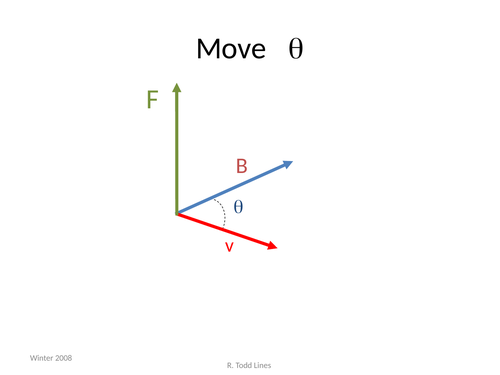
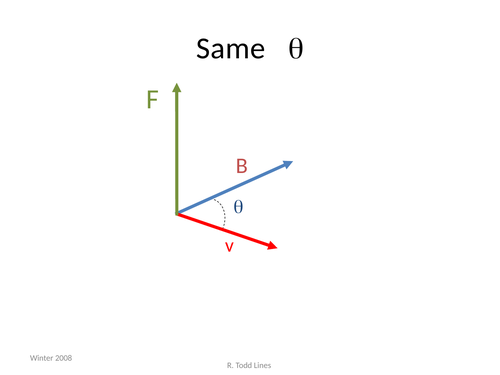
Move: Move -> Same (231, 48)
